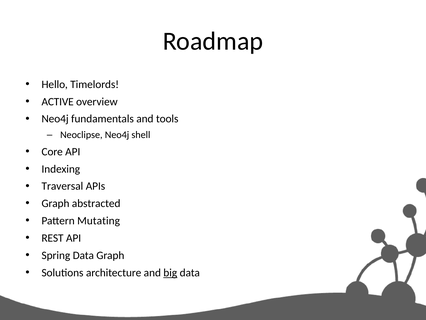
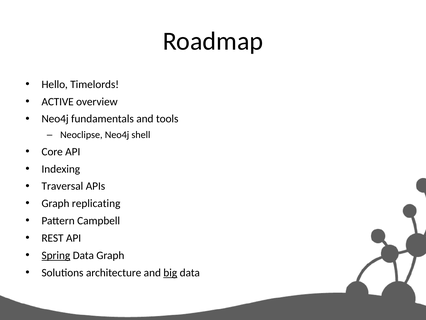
abstracted: abstracted -> replicating (96, 203)
Mutating: Mutating -> Campbell (99, 221)
Spring underline: none -> present (56, 255)
